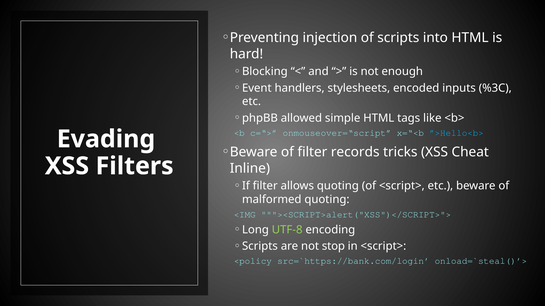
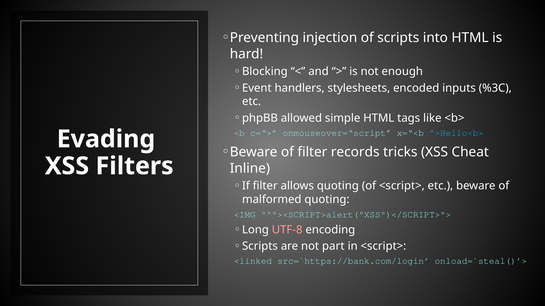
UTF-8 colour: light green -> pink (287, 230)
stop: stop -> part (333, 247)
<policy: <policy -> <linked (253, 261)
